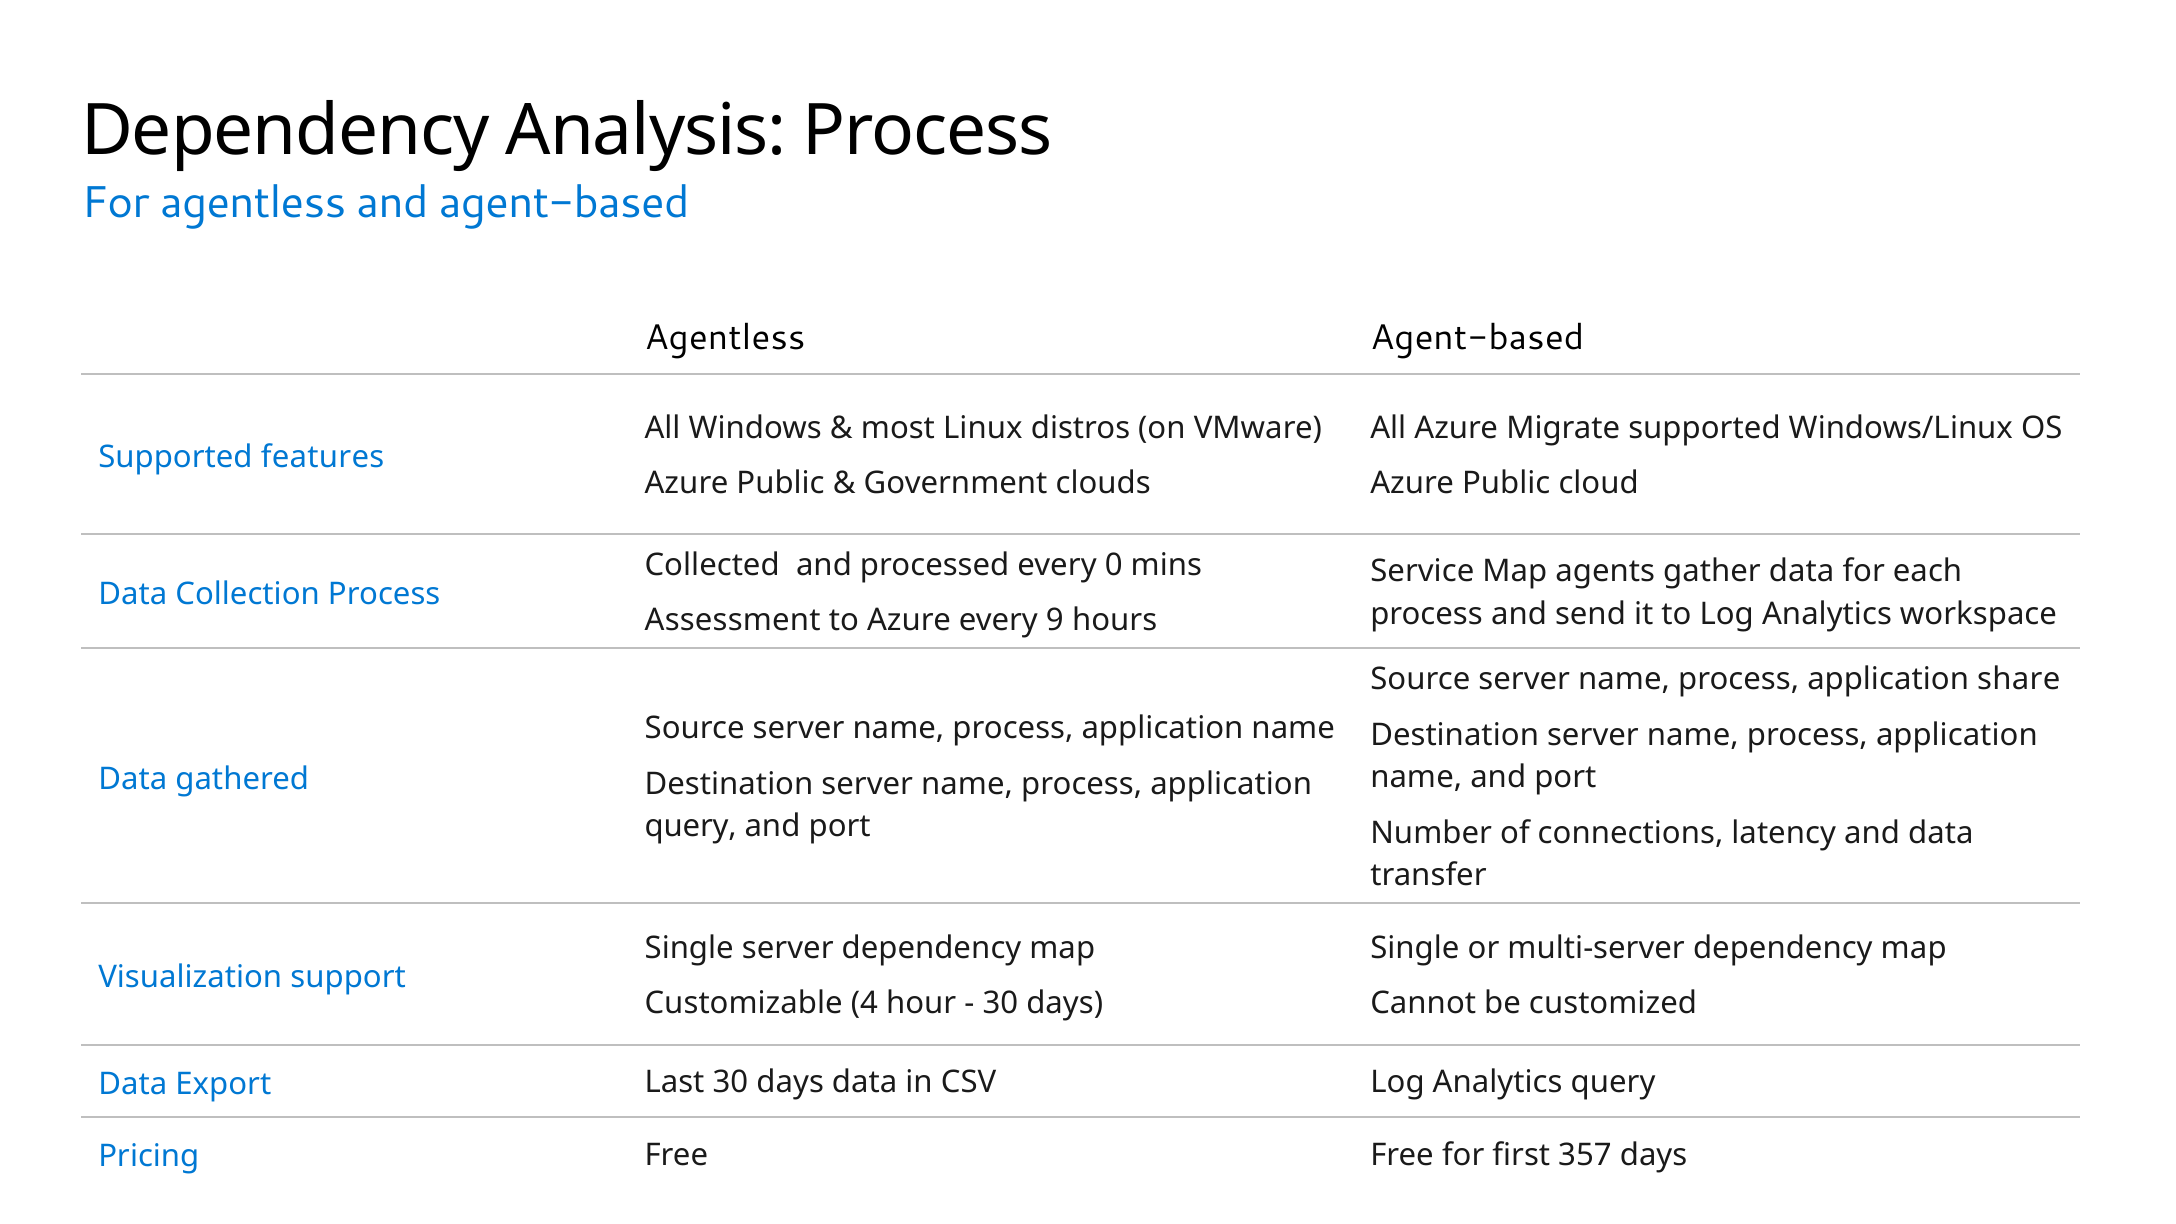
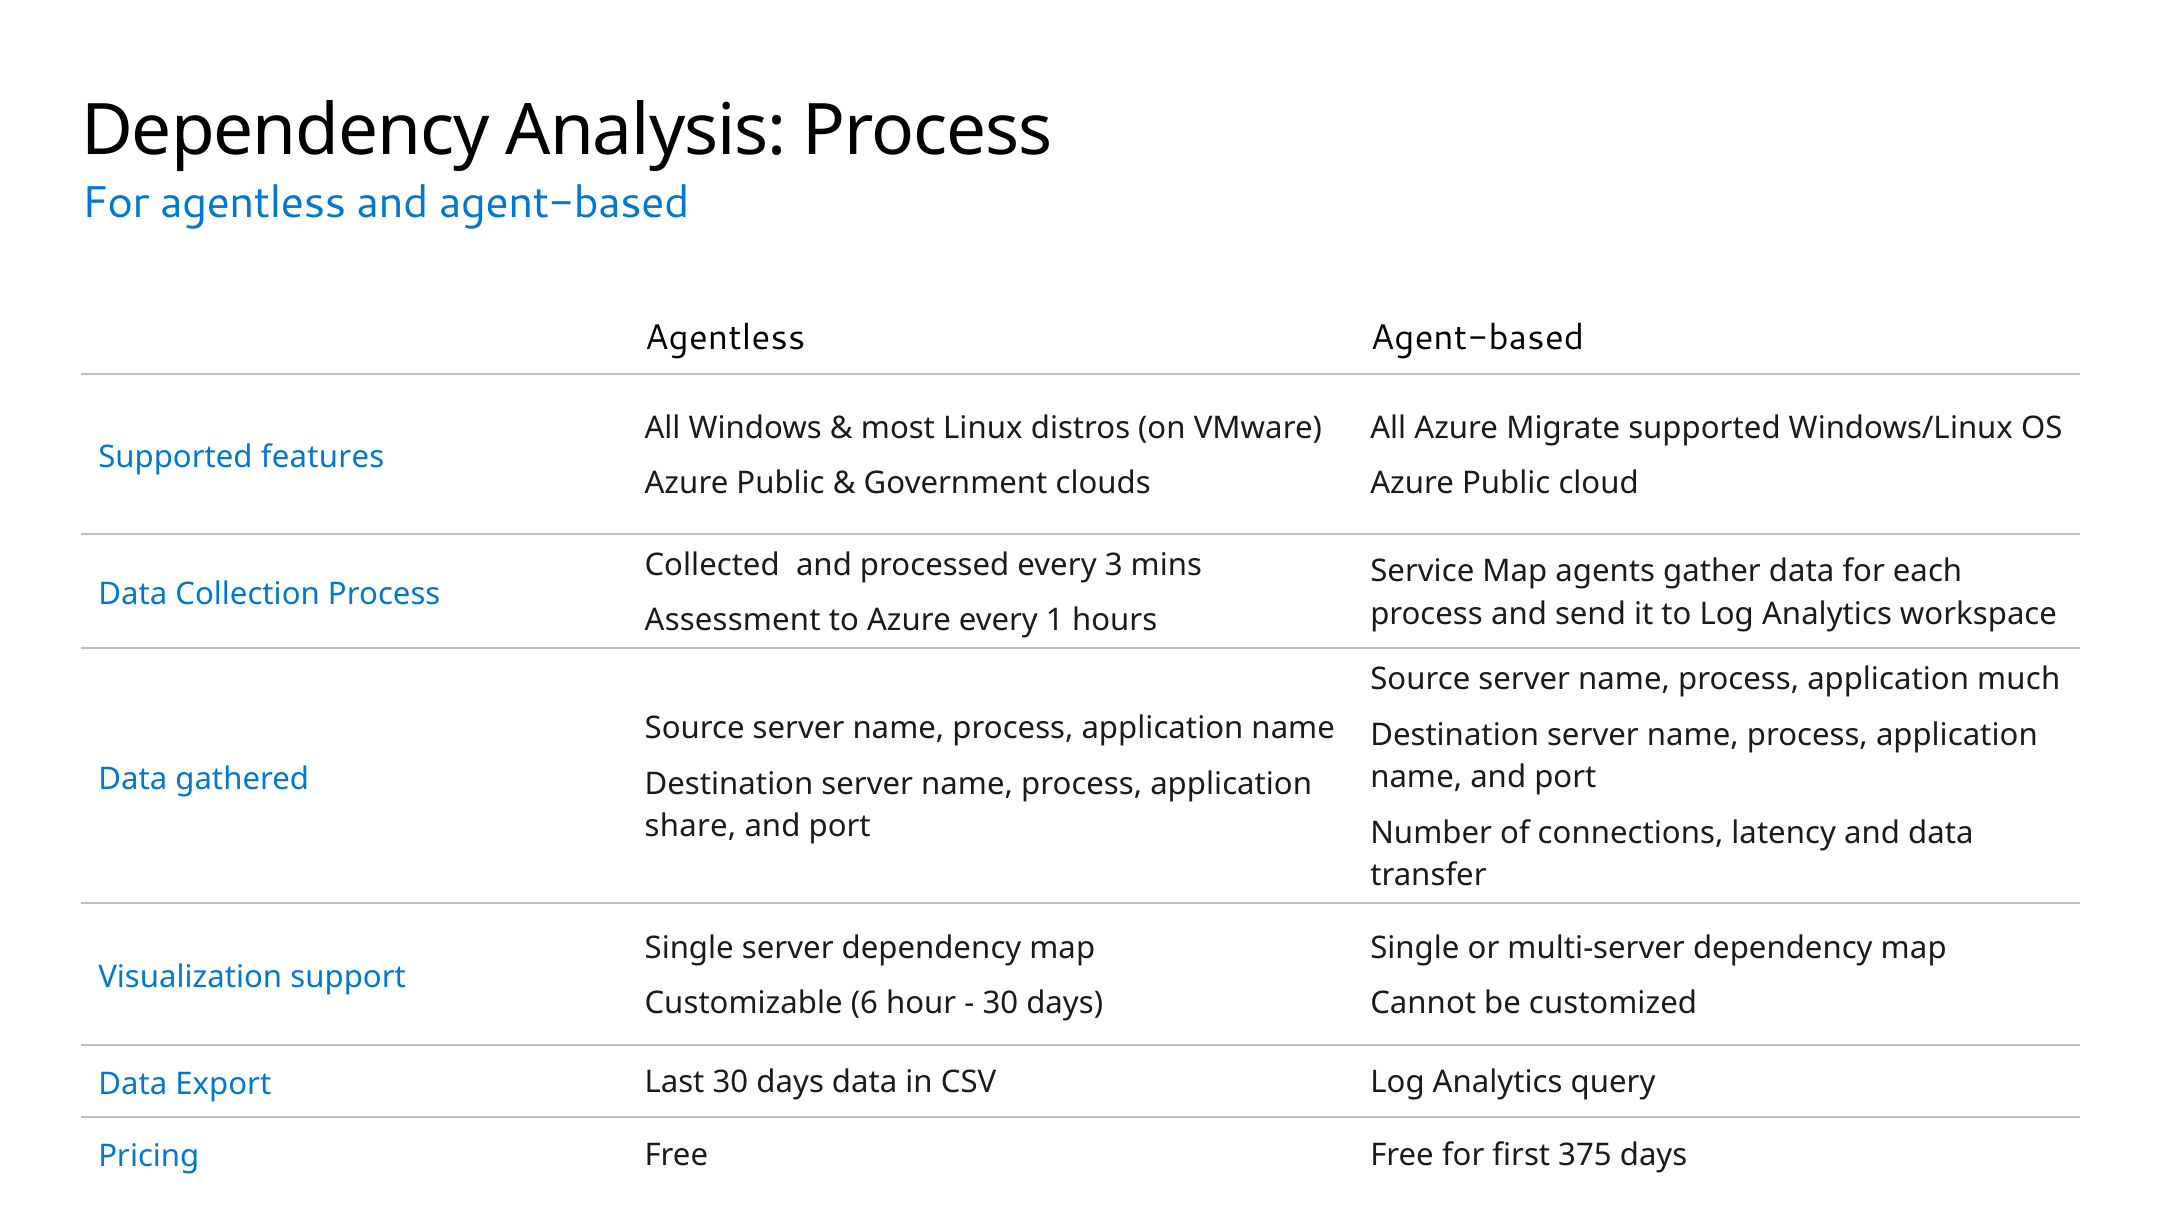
0: 0 -> 3 (1114, 565)
9: 9 -> 1 (1055, 620)
share: share -> much (2019, 679)
query: query -> share (690, 826)
4: 4 -> 6 (864, 1003)
357: 357 -> 375 (1585, 1155)
